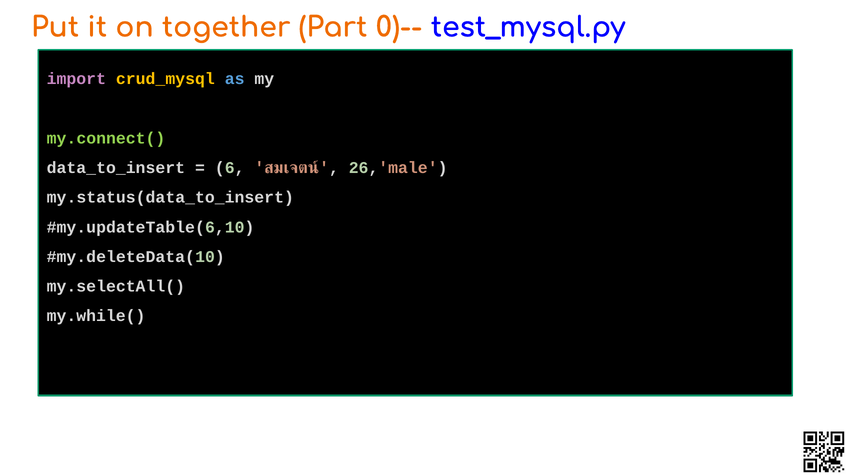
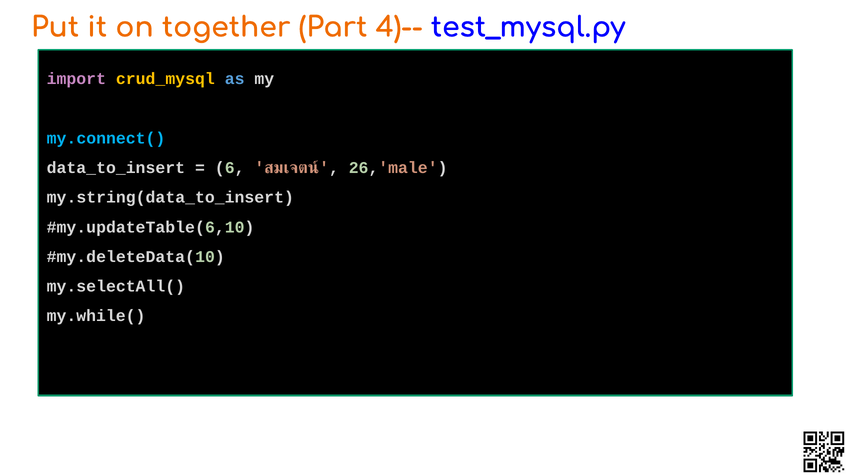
0)--: 0)-- -> 4)-- (399, 27)
my.connect( colour: light green -> light blue (106, 138)
my.status(data_to_insert: my.status(data_to_insert -> my.string(data_to_insert (170, 197)
